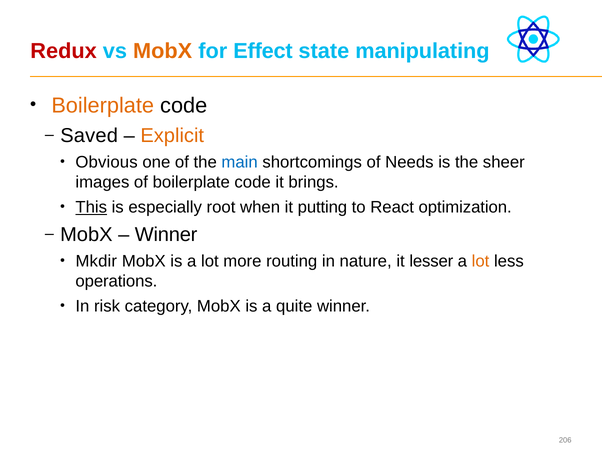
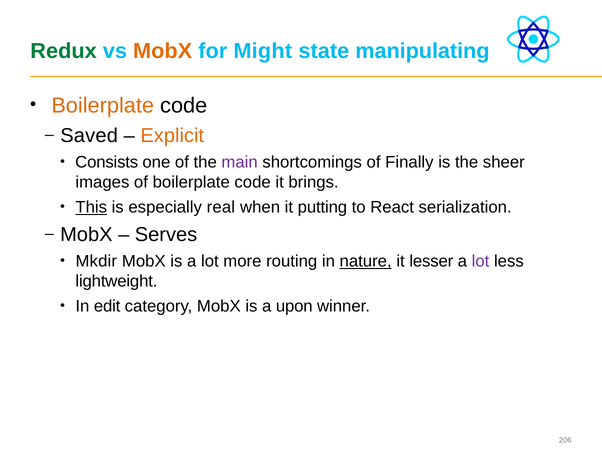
Redux colour: red -> green (64, 51)
Effect: Effect -> Might (263, 51)
Obvious: Obvious -> Consists (107, 162)
main colour: blue -> purple (240, 162)
Needs: Needs -> Finally (409, 162)
root: root -> real (221, 207)
optimization: optimization -> serialization (465, 207)
Winner: Winner -> Serves (166, 235)
nature underline: none -> present (366, 262)
lot colour: orange -> purple (481, 262)
operations: operations -> lightweight (116, 282)
risk: risk -> edit (107, 307)
quite: quite -> upon (294, 307)
